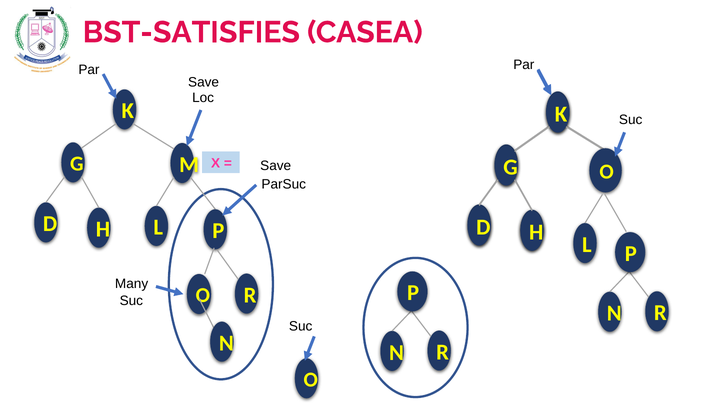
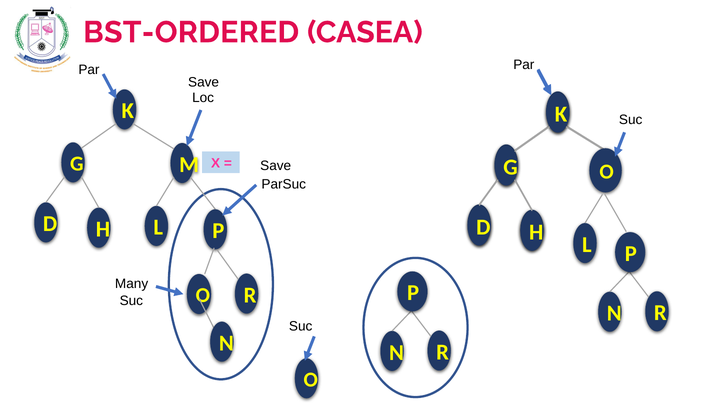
BST-SATISFIES: BST-SATISFIES -> BST-ORDERED (191, 32)
